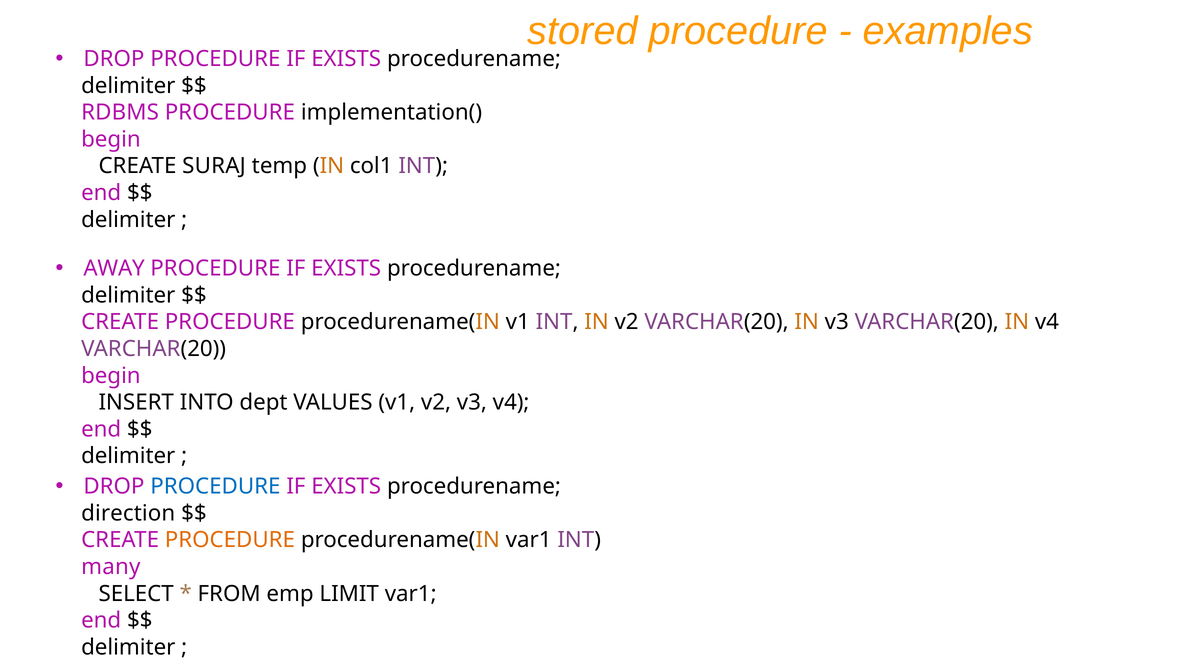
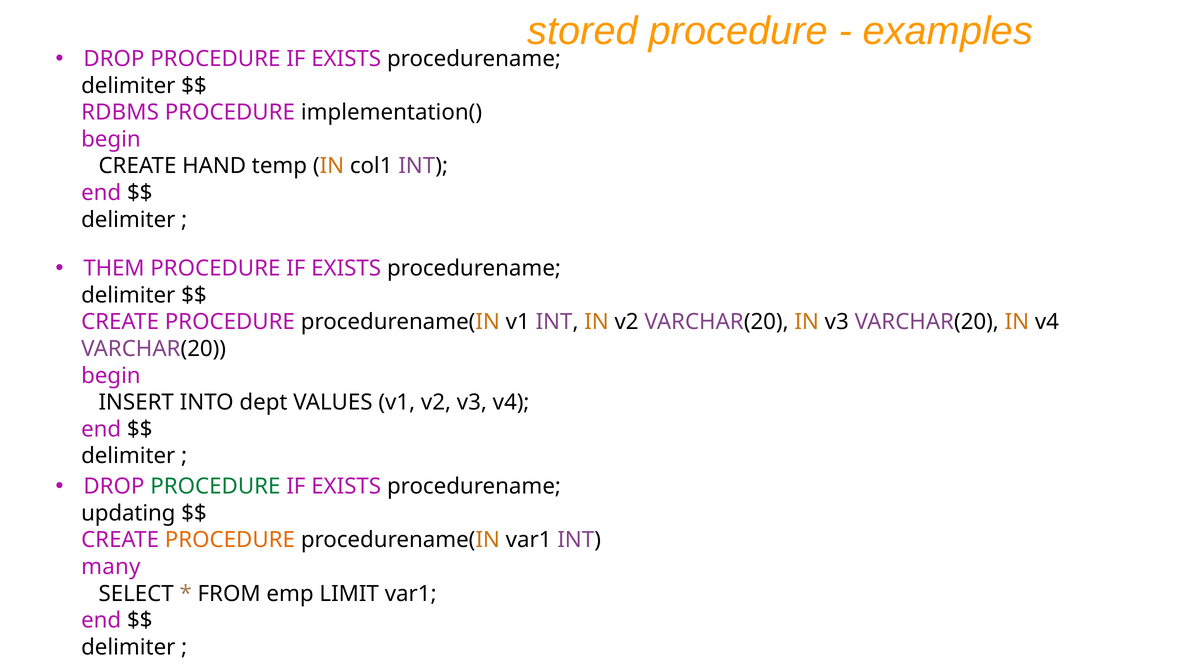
SURAJ: SURAJ -> HAND (214, 166)
AWAY: AWAY -> THEM (114, 268)
PROCEDURE colour: blue -> green (215, 486)
direction: direction -> updating (128, 513)
